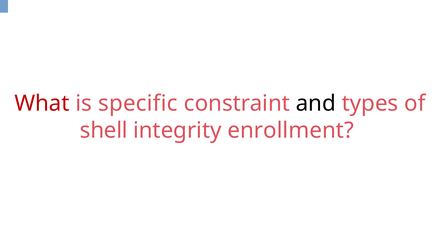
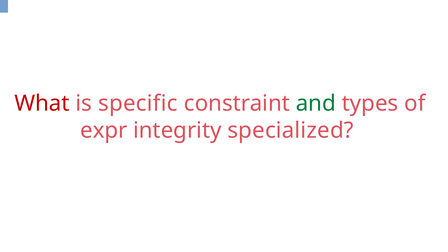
and colour: black -> green (316, 103)
shell: shell -> expr (104, 130)
enrollment: enrollment -> specialized (291, 130)
